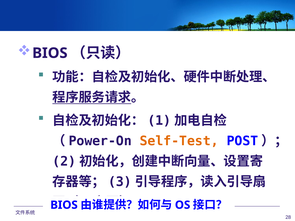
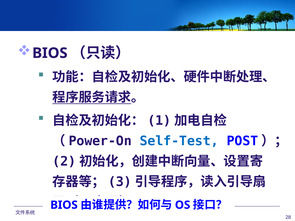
Self-Test colour: orange -> blue (179, 141)
